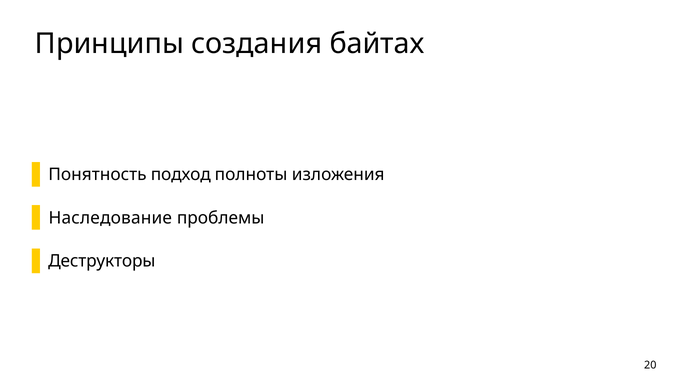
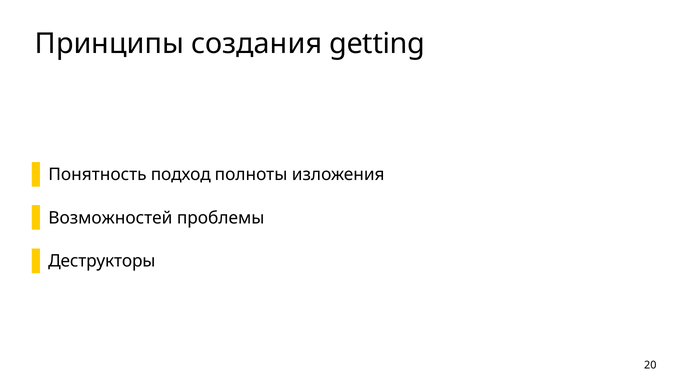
байтах: байтах -> getting (377, 44)
Наследование: Наследование -> Возможностей (110, 218)
